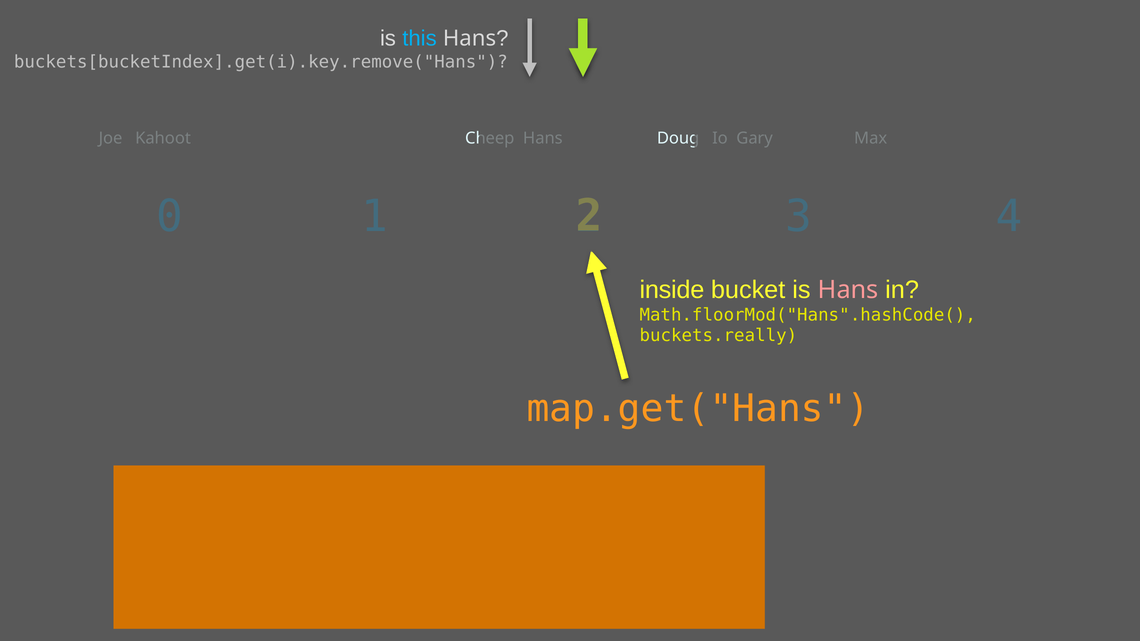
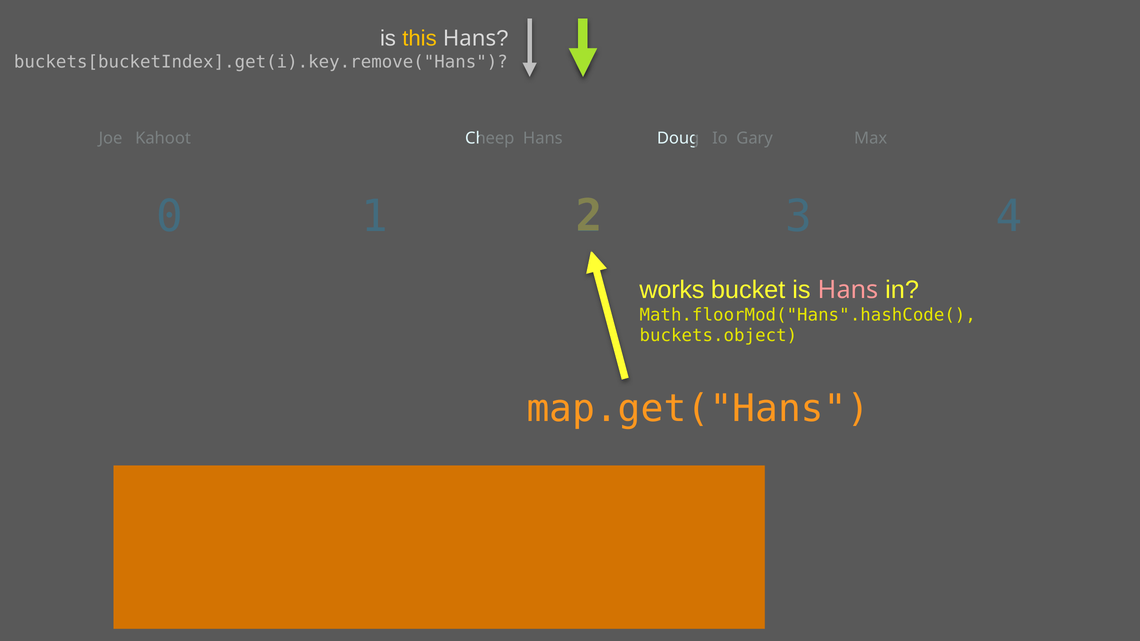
this colour: light blue -> yellow (419, 39)
inside: inside -> works (672, 290)
buckets.really: buckets.really -> buckets.object (718, 336)
